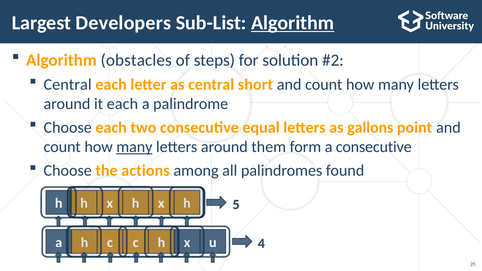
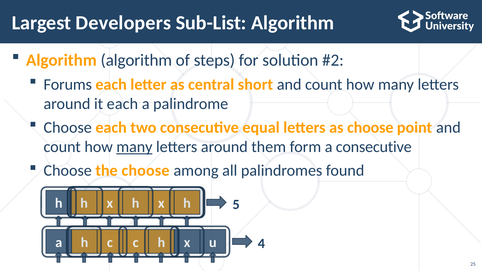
Algorithm underline: present -> none (293, 23)
Algorithm obstacles: obstacles -> algorithm (136, 60)
Central: Central -> Forums (68, 84)
as gallons: gallons -> choose (370, 128)
the actions: actions -> choose (146, 171)
